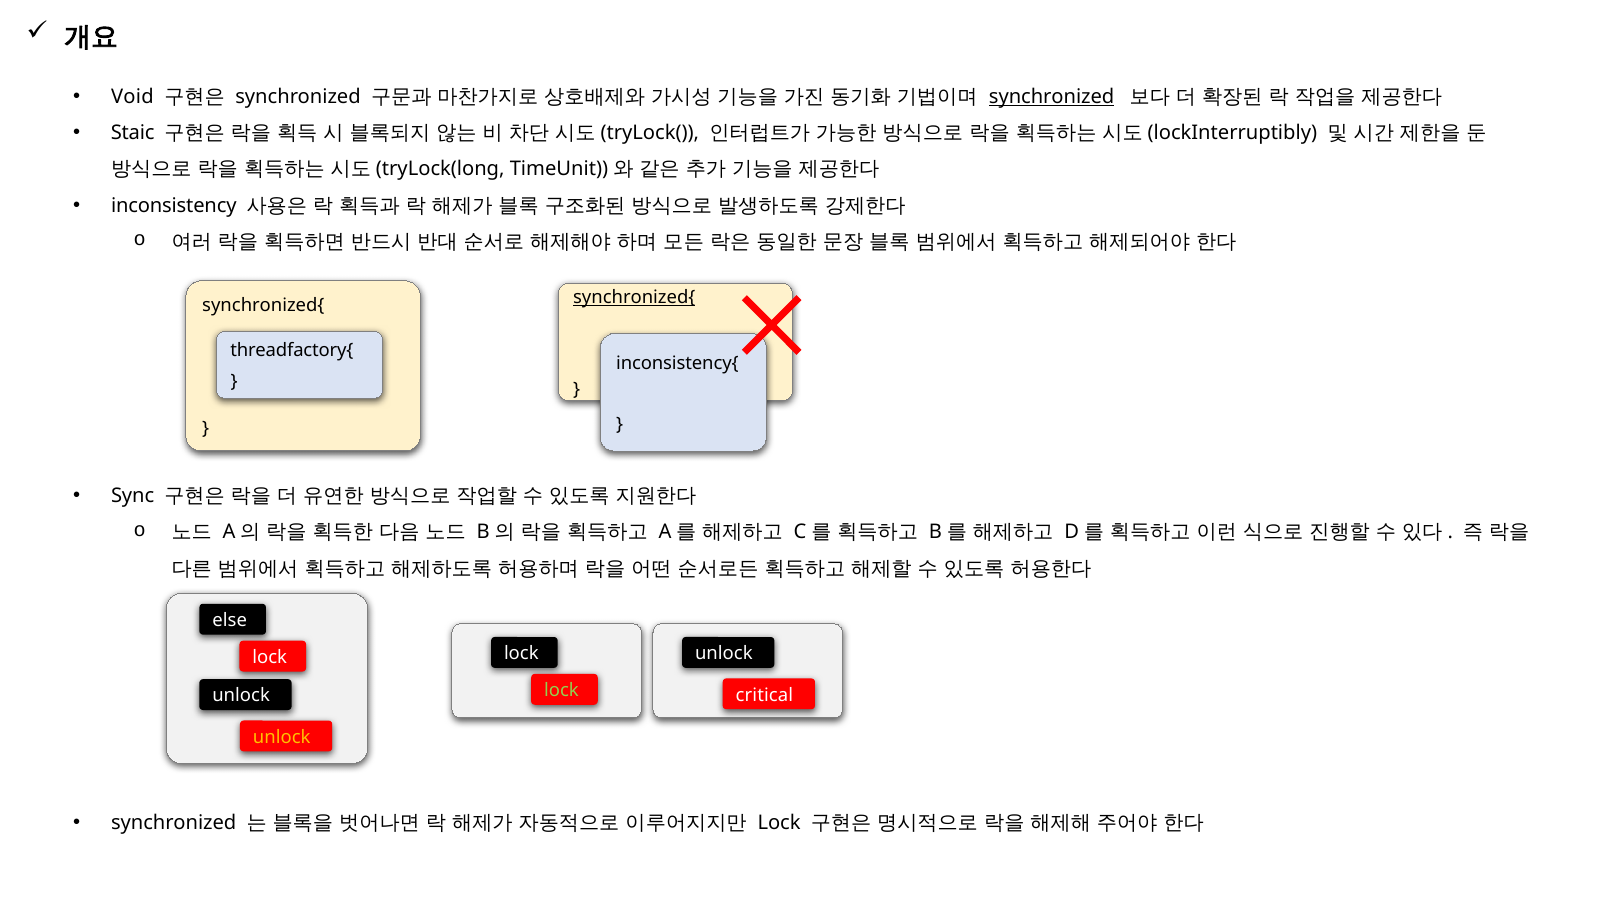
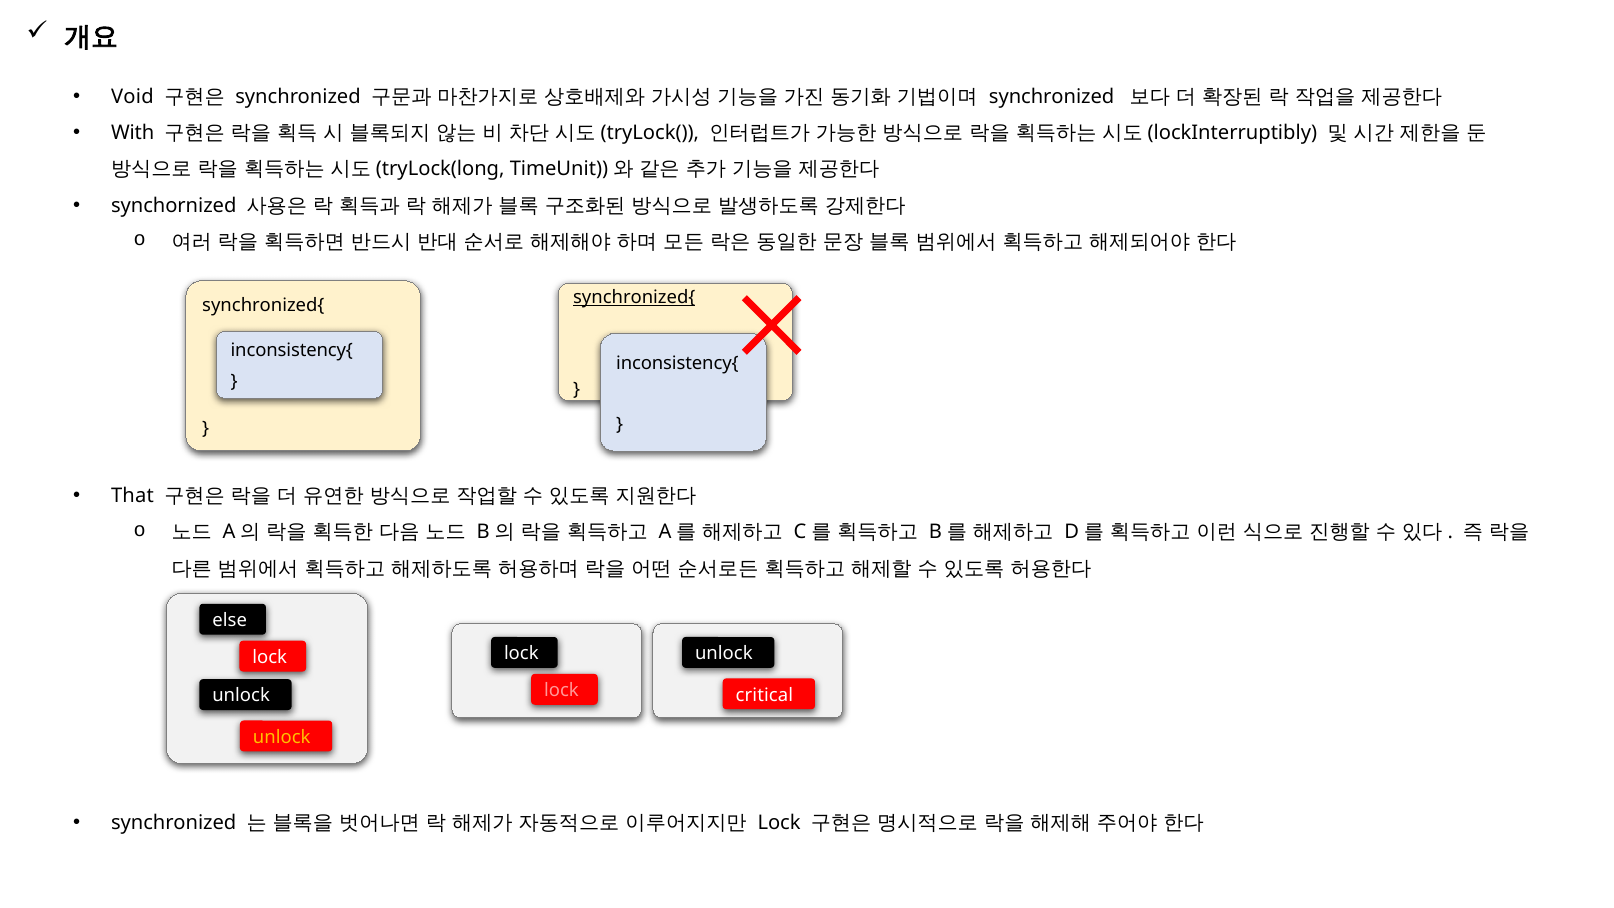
synchronized underline: present -> none (1052, 96)
Staic: Staic -> With (133, 133)
inconsistency: inconsistency -> synchornized (174, 205)
threadfactory{: threadfactory{ -> inconsistency{ (292, 351)
Sync: Sync -> That (132, 496)
lock colour: light green -> pink (561, 691)
